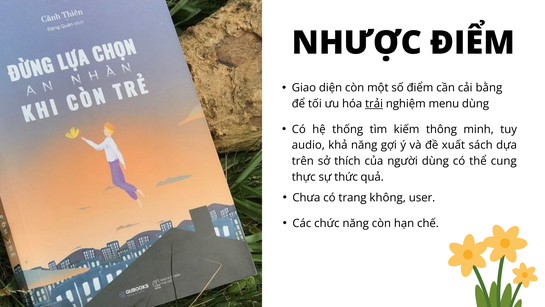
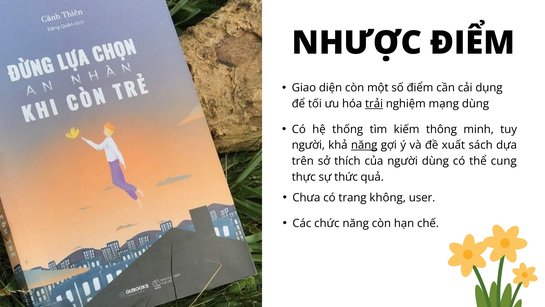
bằng: bằng -> dụng (489, 88)
menu: menu -> mạng (444, 104)
audio: audio -> người (308, 145)
năng underline: none -> present (364, 145)
